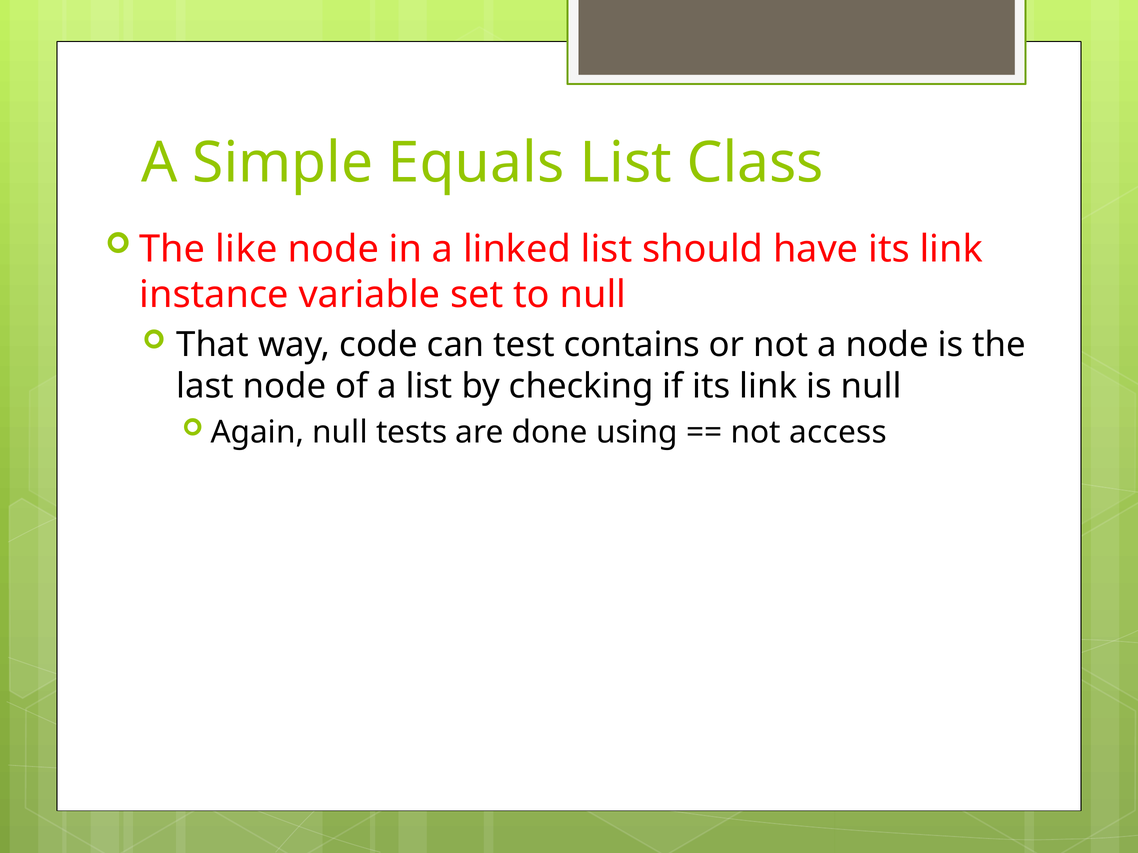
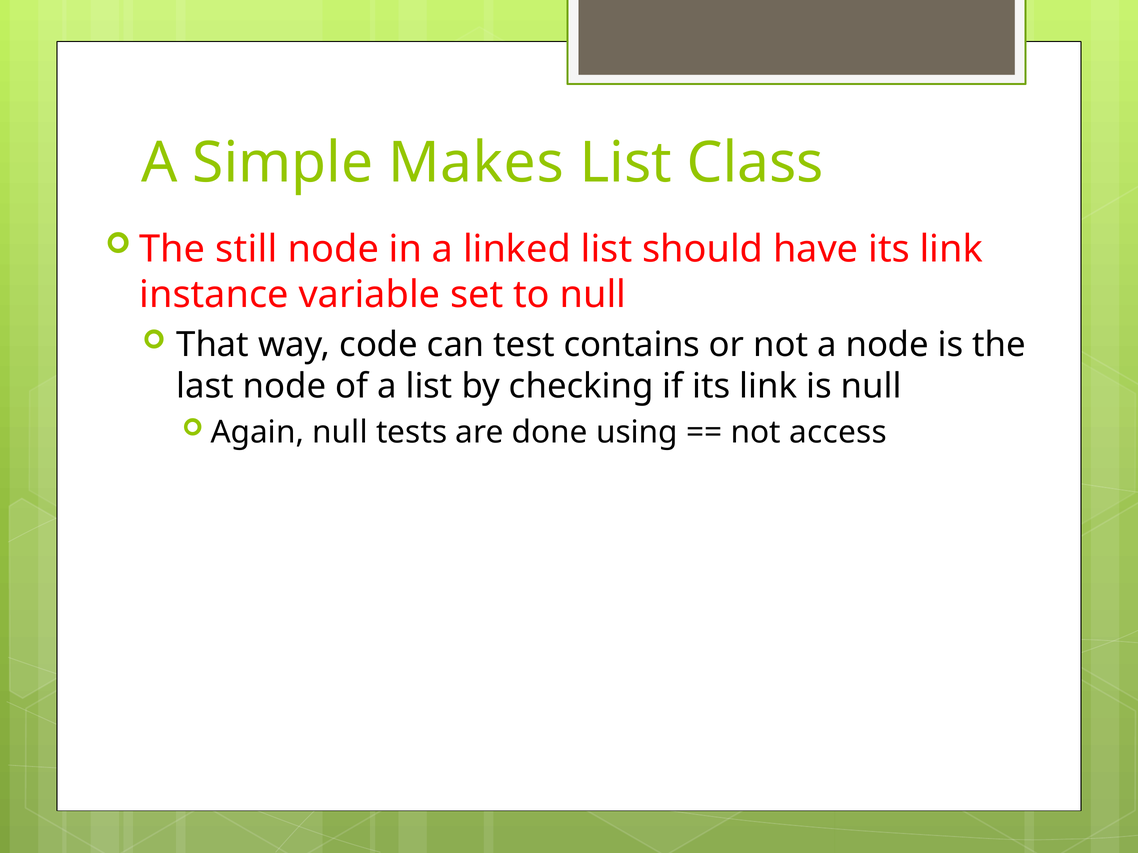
Equals: Equals -> Makes (476, 163)
like: like -> still (246, 249)
